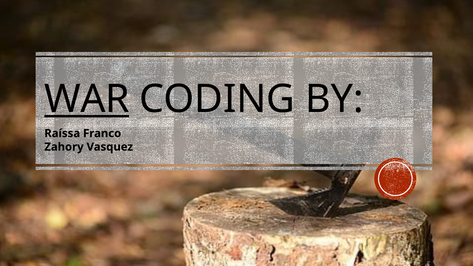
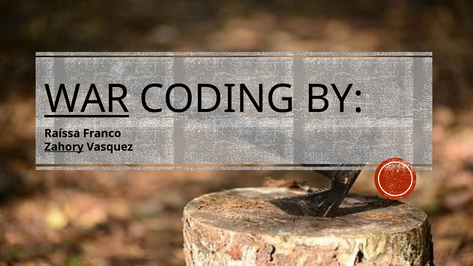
Zahory underline: none -> present (64, 147)
